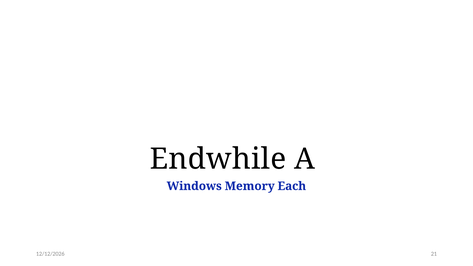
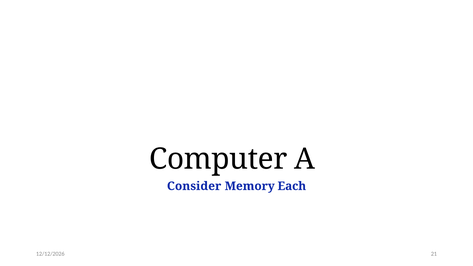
Endwhile: Endwhile -> Computer (218, 159)
Windows: Windows -> Consider (194, 186)
